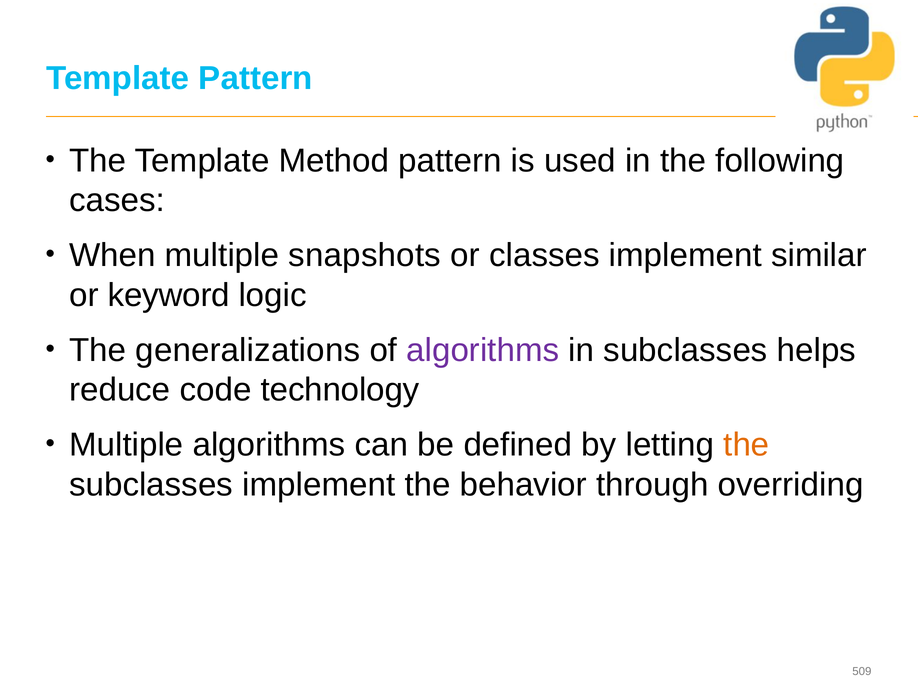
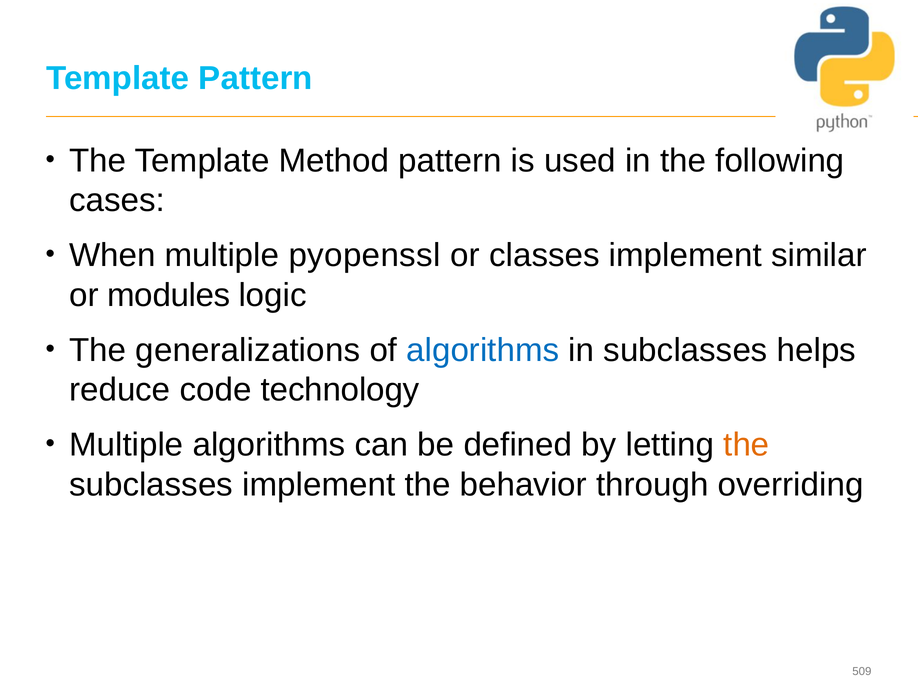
snapshots: snapshots -> pyopenssl (365, 256)
keyword: keyword -> modules (169, 295)
algorithms colour: purple -> blue (483, 350)
